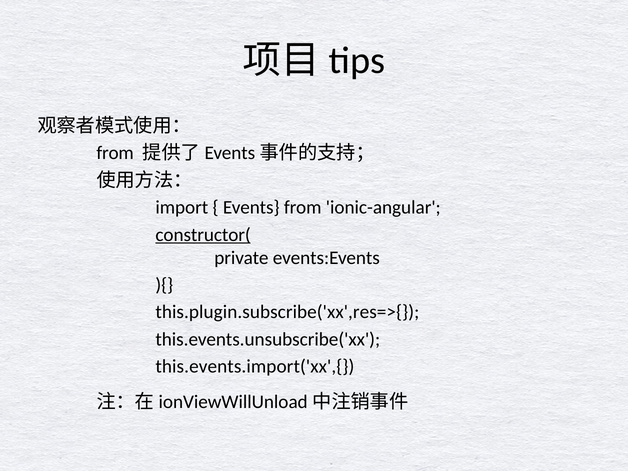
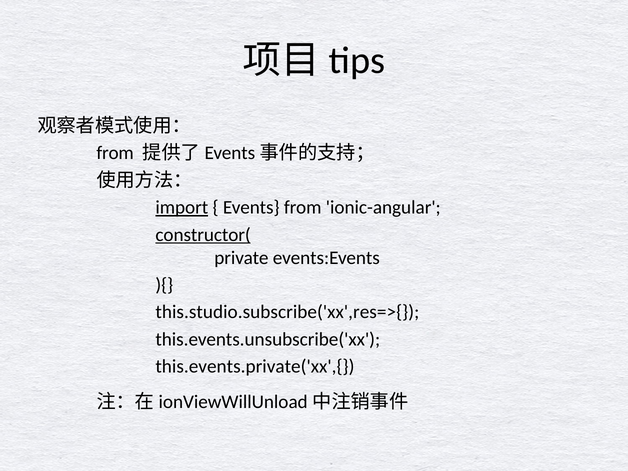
import underline: none -> present (182, 207)
this.plugin.subscribe('xx',res=>{: this.plugin.subscribe('xx',res=>{ -> this.studio.subscribe('xx',res=>{ (287, 312)
this.events.import('xx',{: this.events.import('xx',{ -> this.events.private('xx',{ (255, 366)
